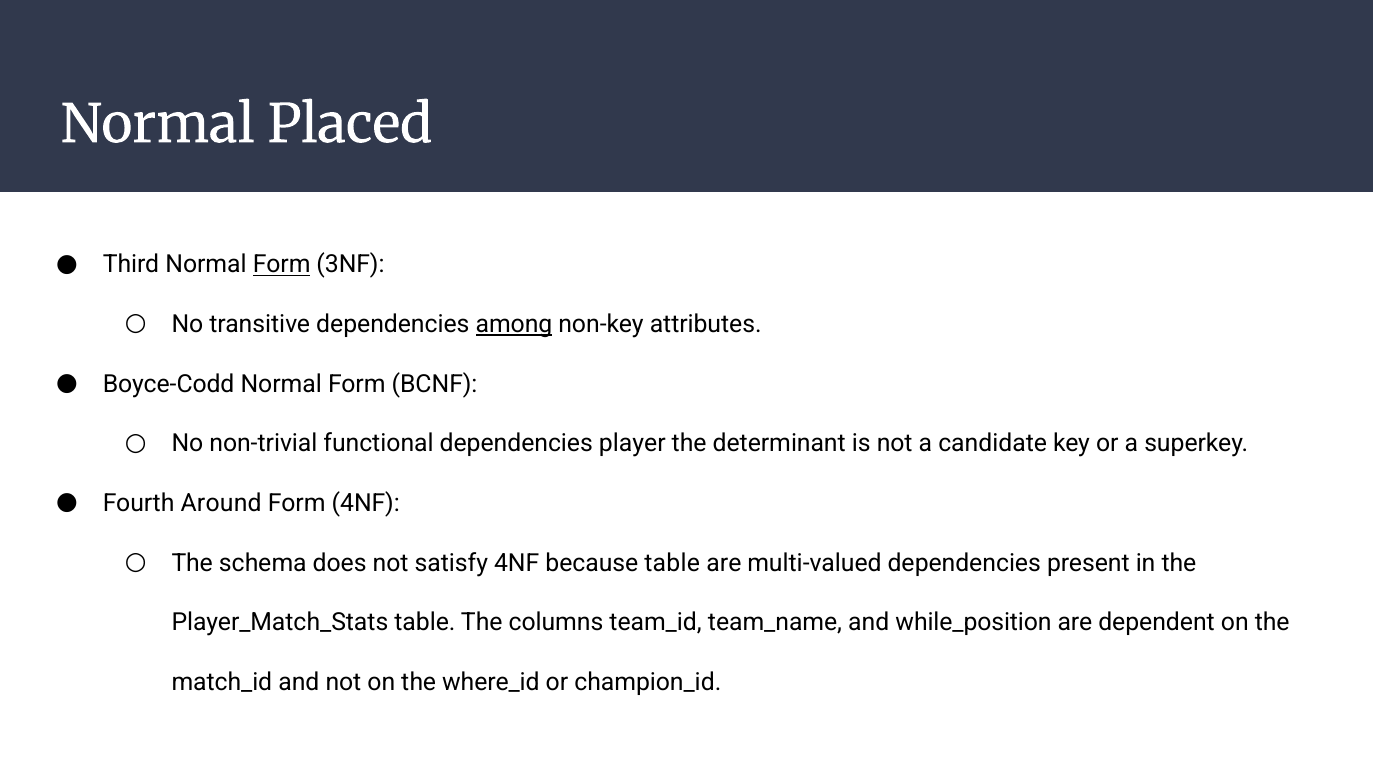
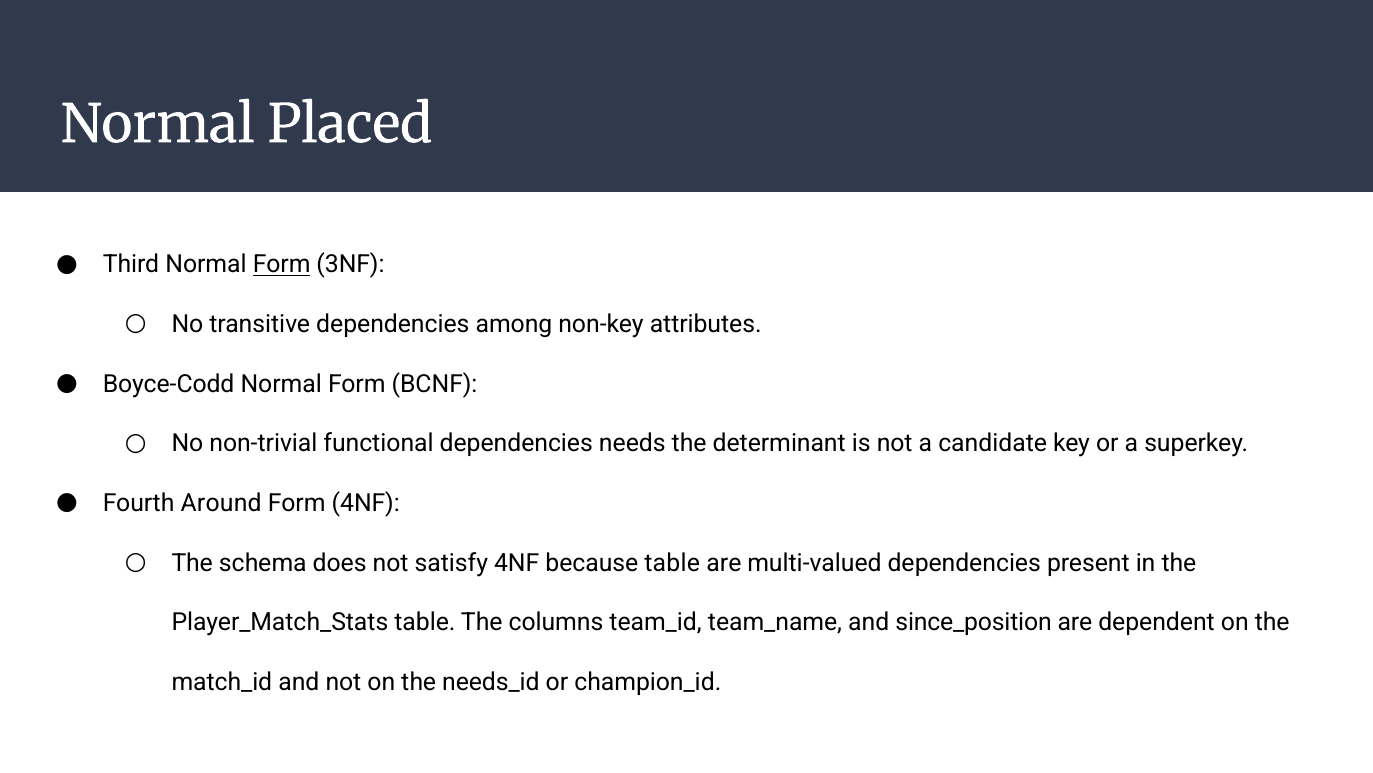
among underline: present -> none (514, 324)
player: player -> needs (632, 443)
while_position: while_position -> since_position (974, 622)
where_id: where_id -> needs_id (491, 682)
